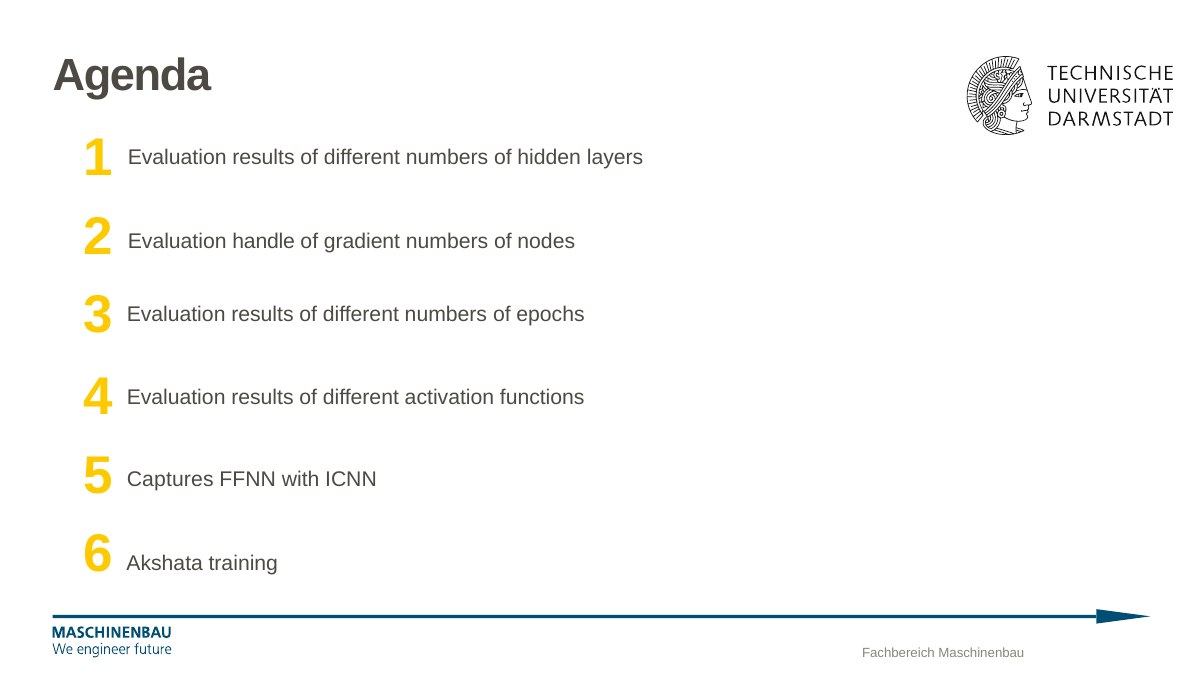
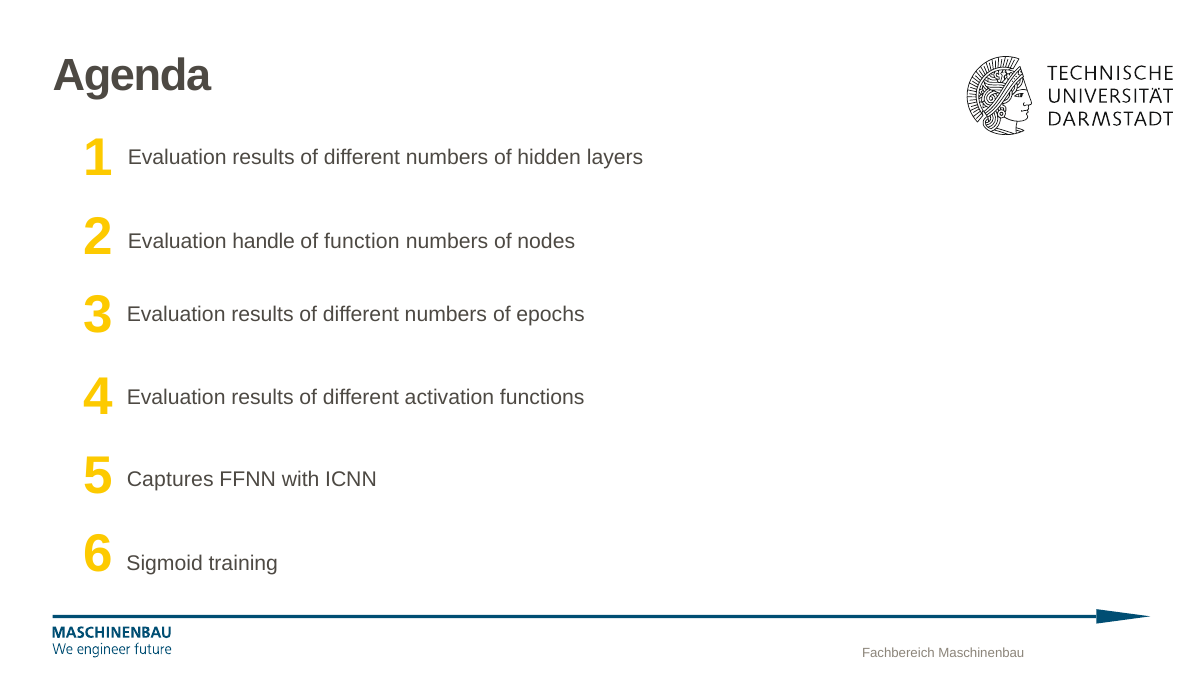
gradient: gradient -> function (362, 241)
Akshata: Akshata -> Sigmoid (165, 563)
